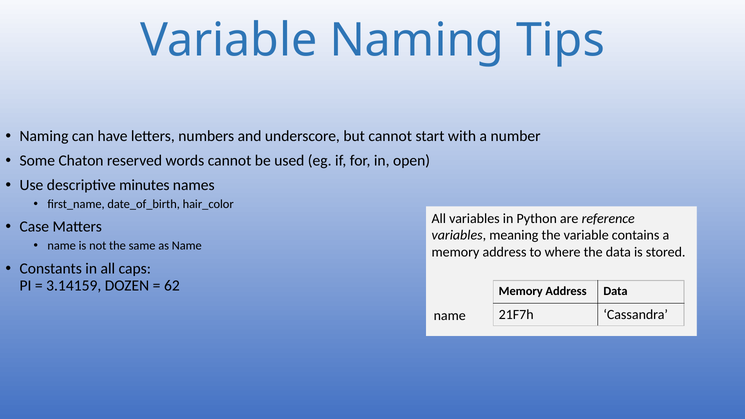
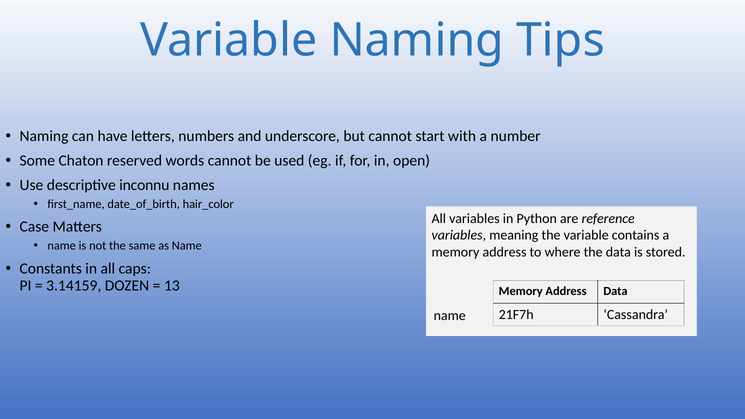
minutes: minutes -> inconnu (144, 185)
62: 62 -> 13 (172, 285)
